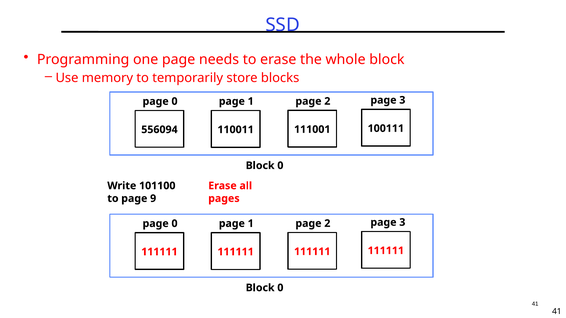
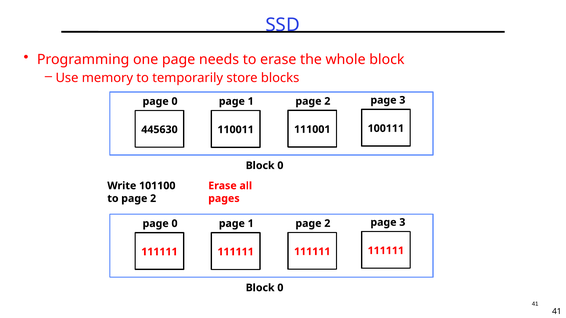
556094: 556094 -> 445630 (159, 130)
to page 9: 9 -> 2 (153, 199)
